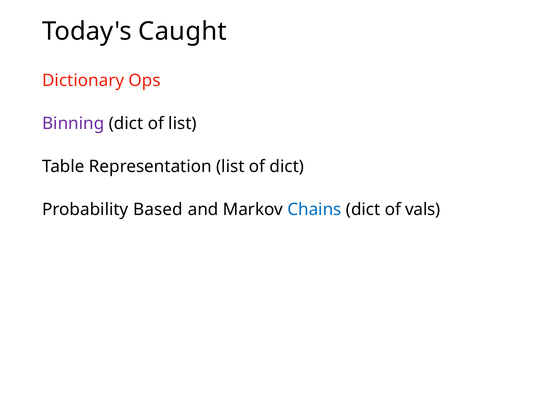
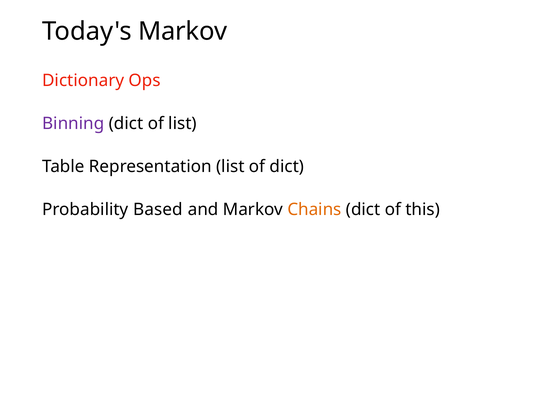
Today's Caught: Caught -> Markov (183, 31)
Chains colour: blue -> orange (314, 209)
vals: vals -> this (423, 209)
